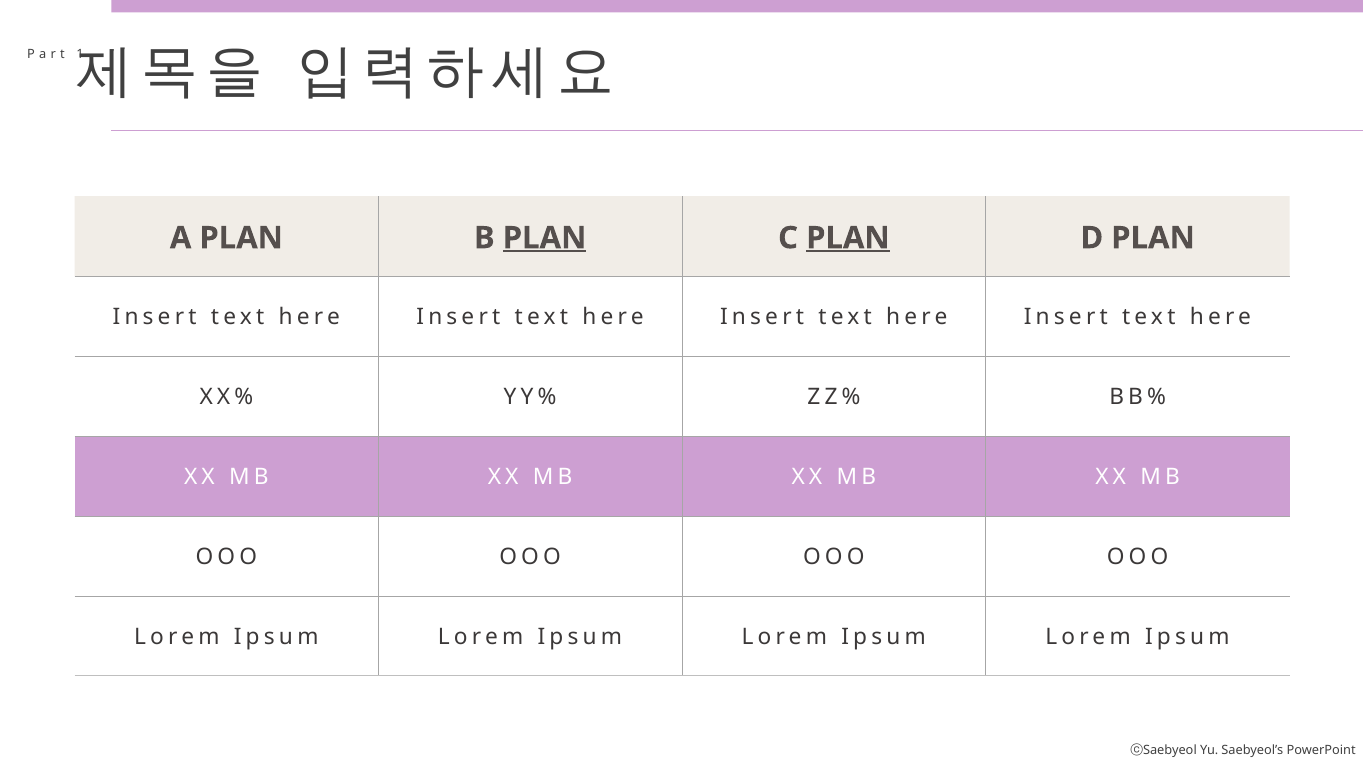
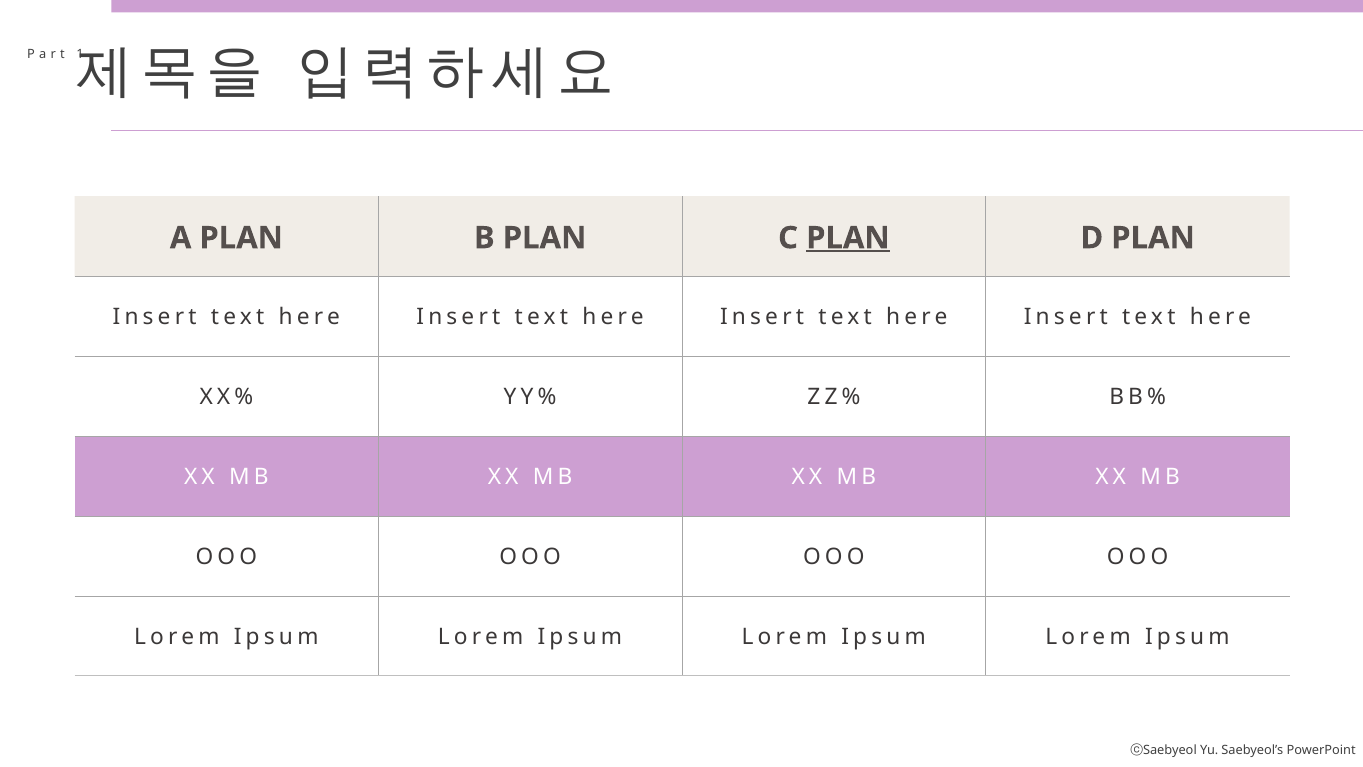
PLAN underline: present -> none (545, 238)
